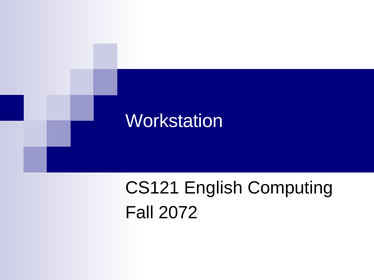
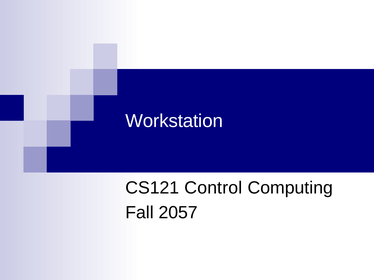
English: English -> Control (213, 188)
2072: 2072 -> 2057 (178, 213)
